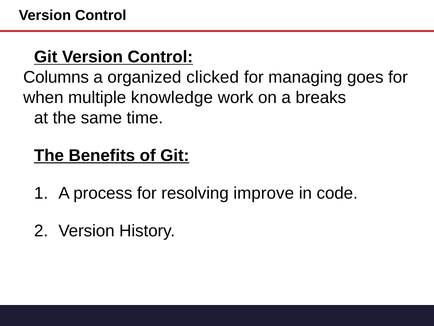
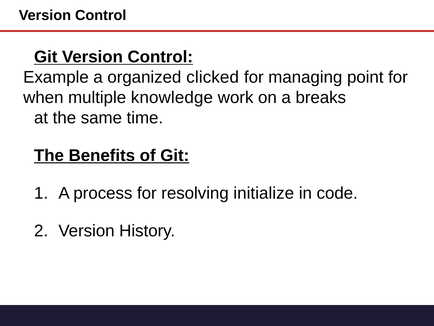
Columns: Columns -> Example (56, 77)
goes: goes -> point (365, 77)
improve: improve -> initialize (264, 193)
